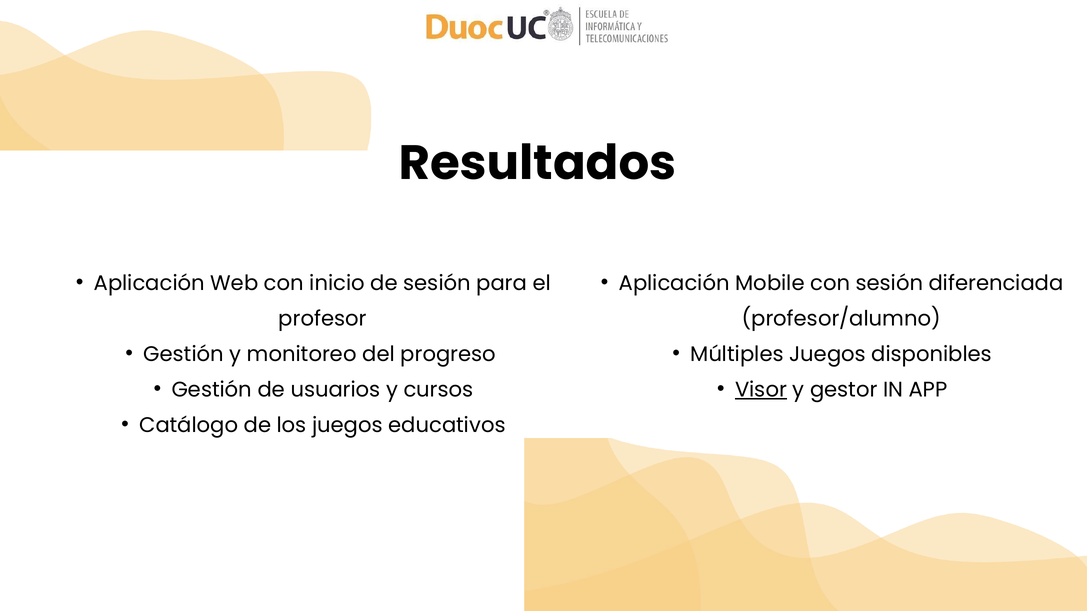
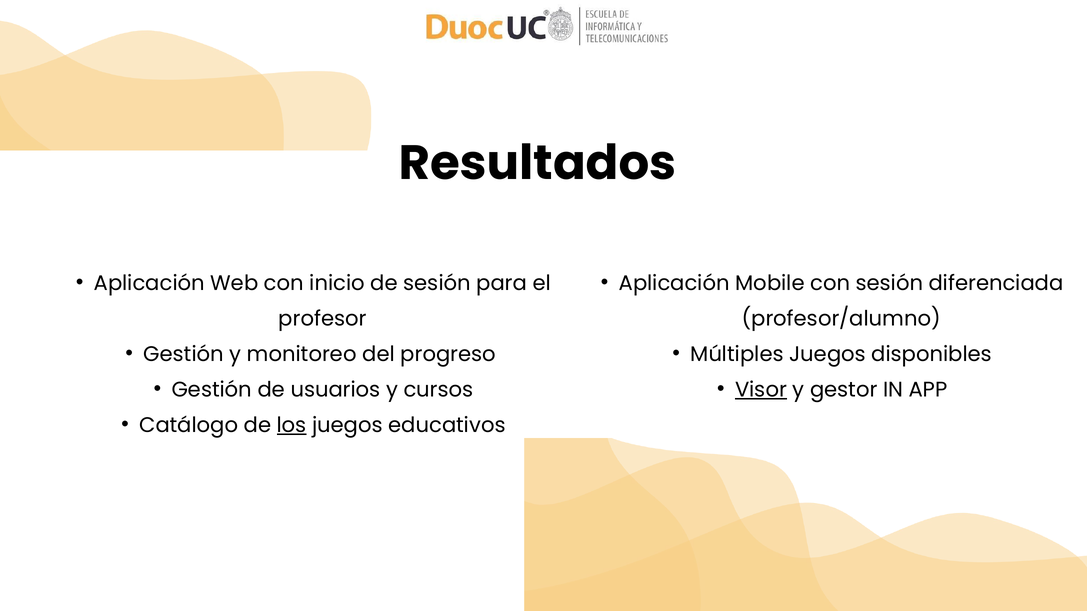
los underline: none -> present (292, 425)
